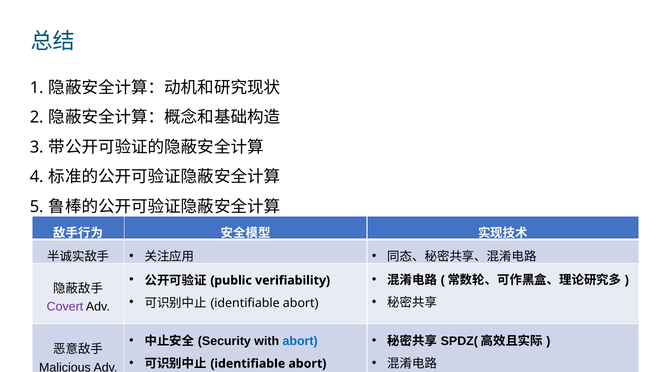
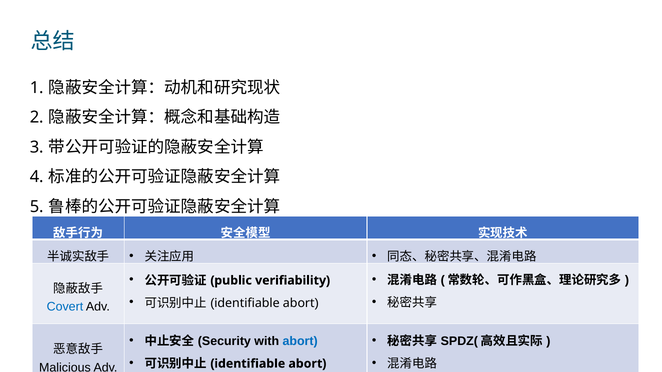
Covert colour: purple -> blue (65, 307)
